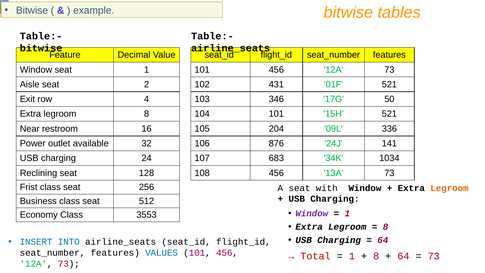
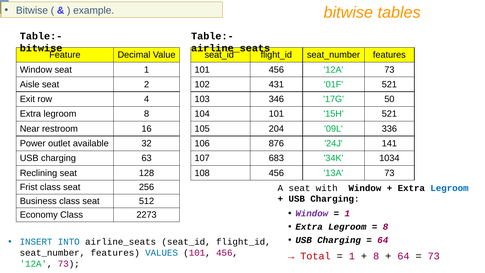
24: 24 -> 63 (147, 158)
Legroom colour: orange -> blue (450, 188)
3553: 3553 -> 2273 (147, 215)
